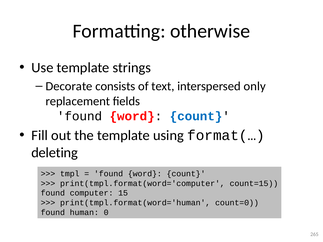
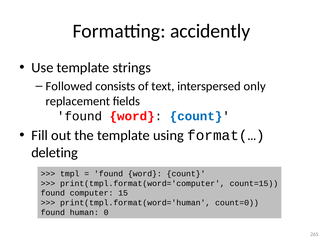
otherwise: otherwise -> accidently (210, 31)
Decorate: Decorate -> Followed (69, 86)
